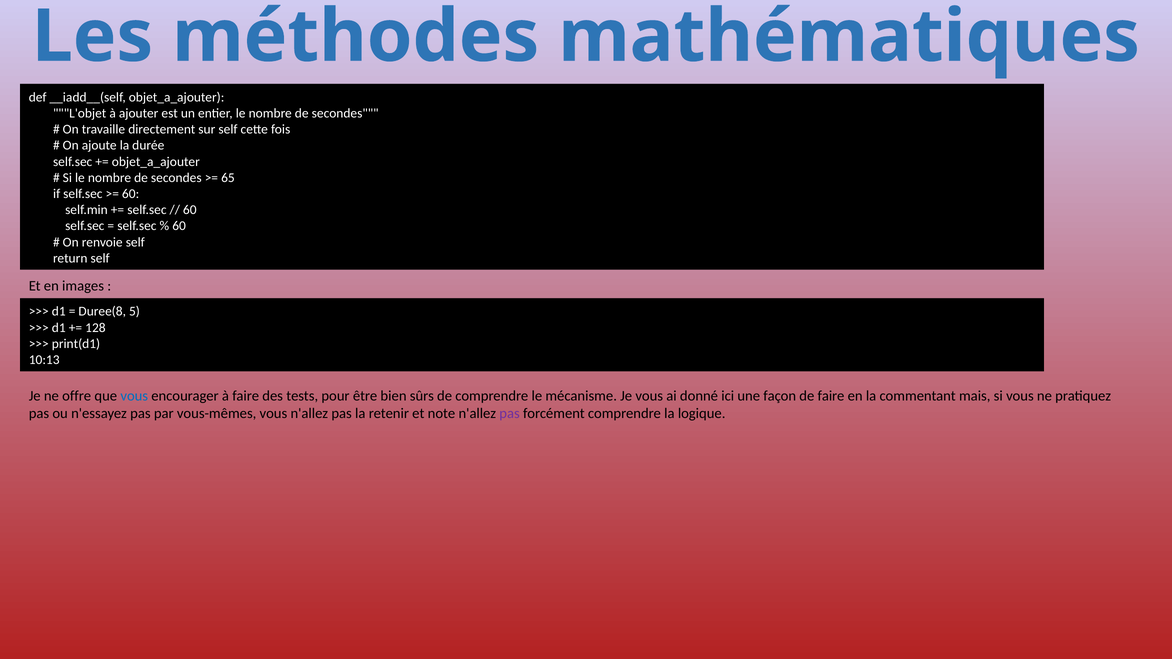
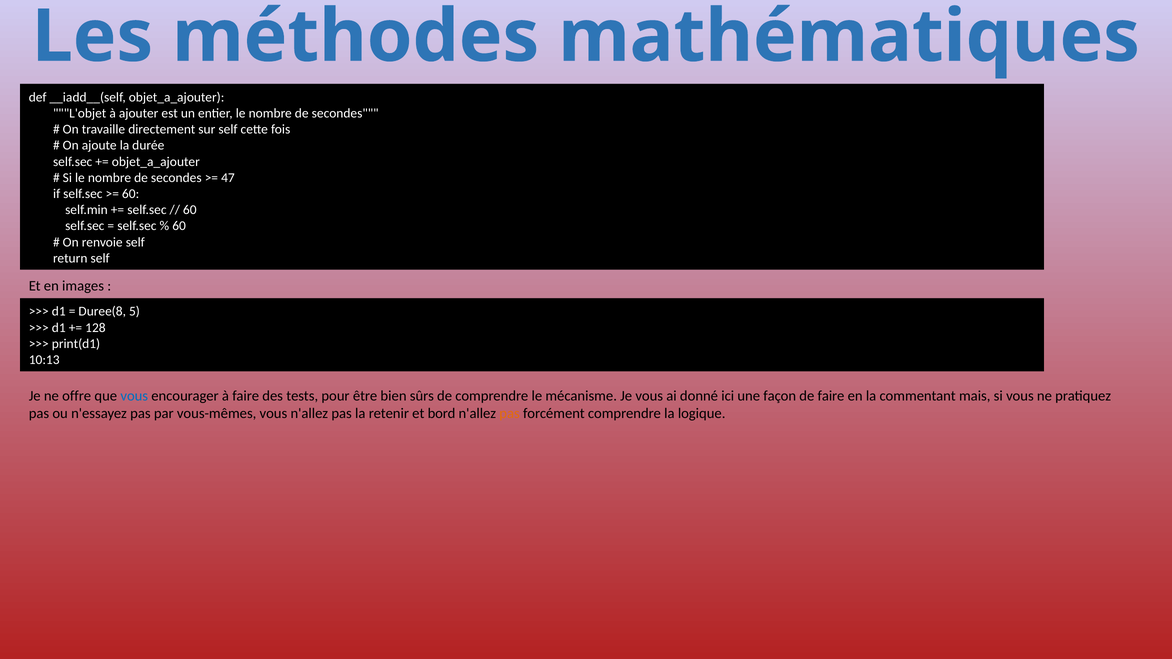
65: 65 -> 47 (228, 178)
note: note -> bord (442, 414)
pas colour: purple -> orange (510, 414)
